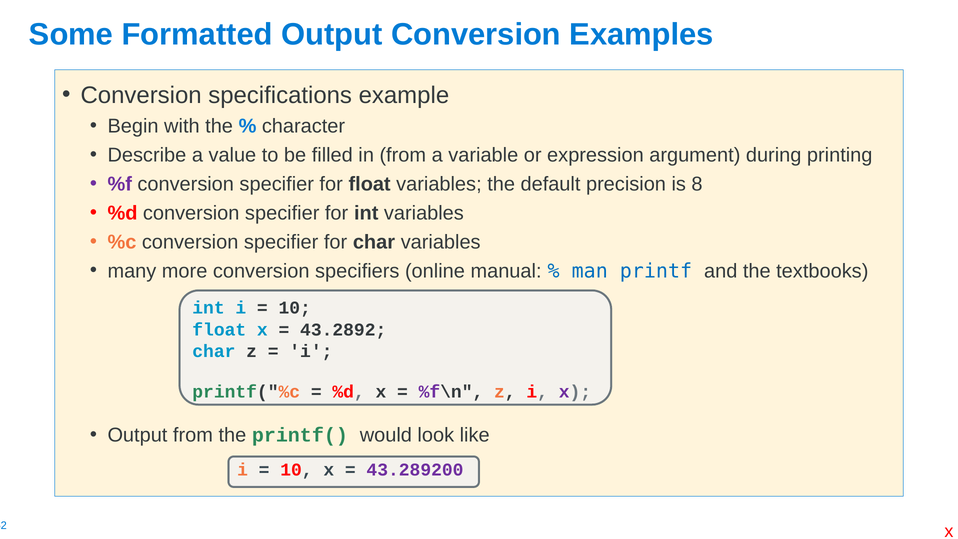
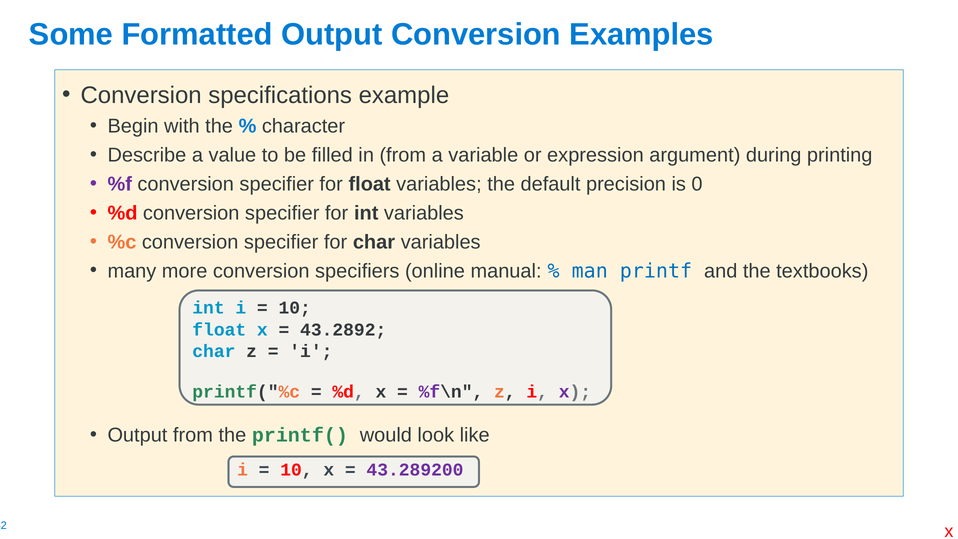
8: 8 -> 0 (697, 184)
